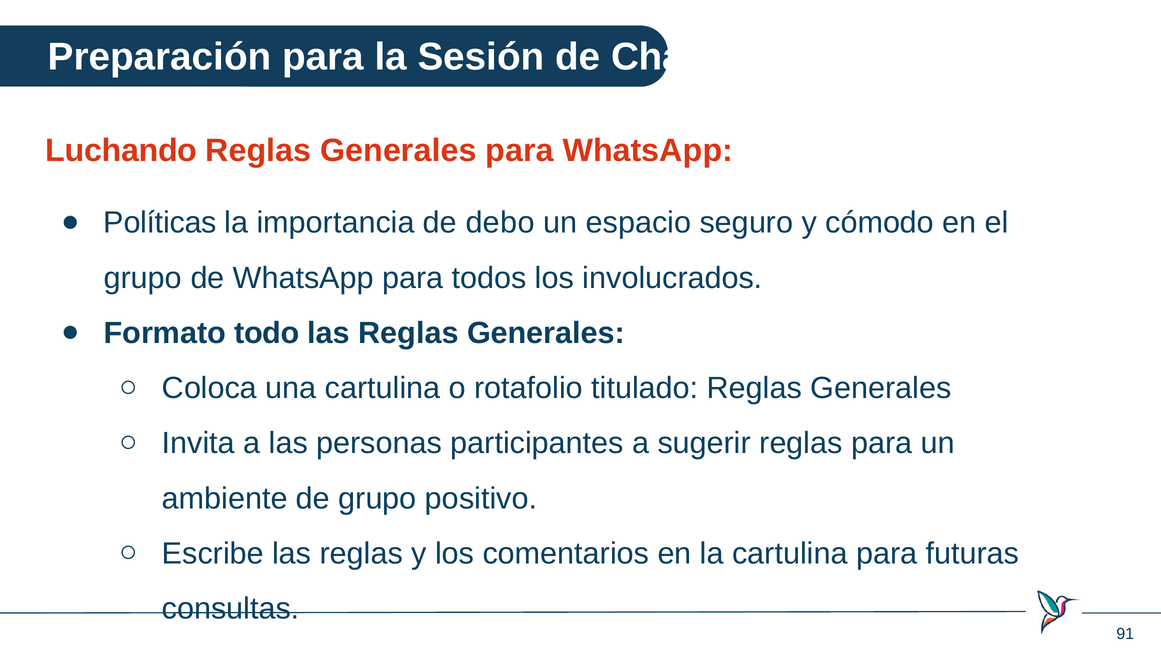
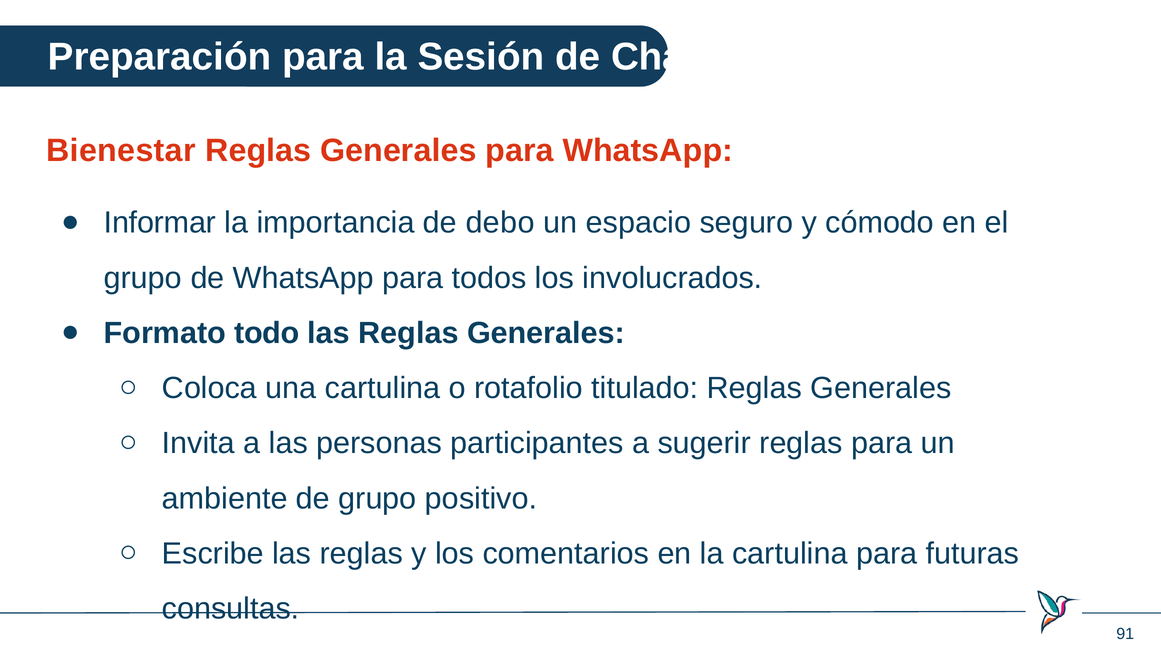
Luchando: Luchando -> Bienestar (121, 151)
Políticas: Políticas -> Informar (160, 223)
